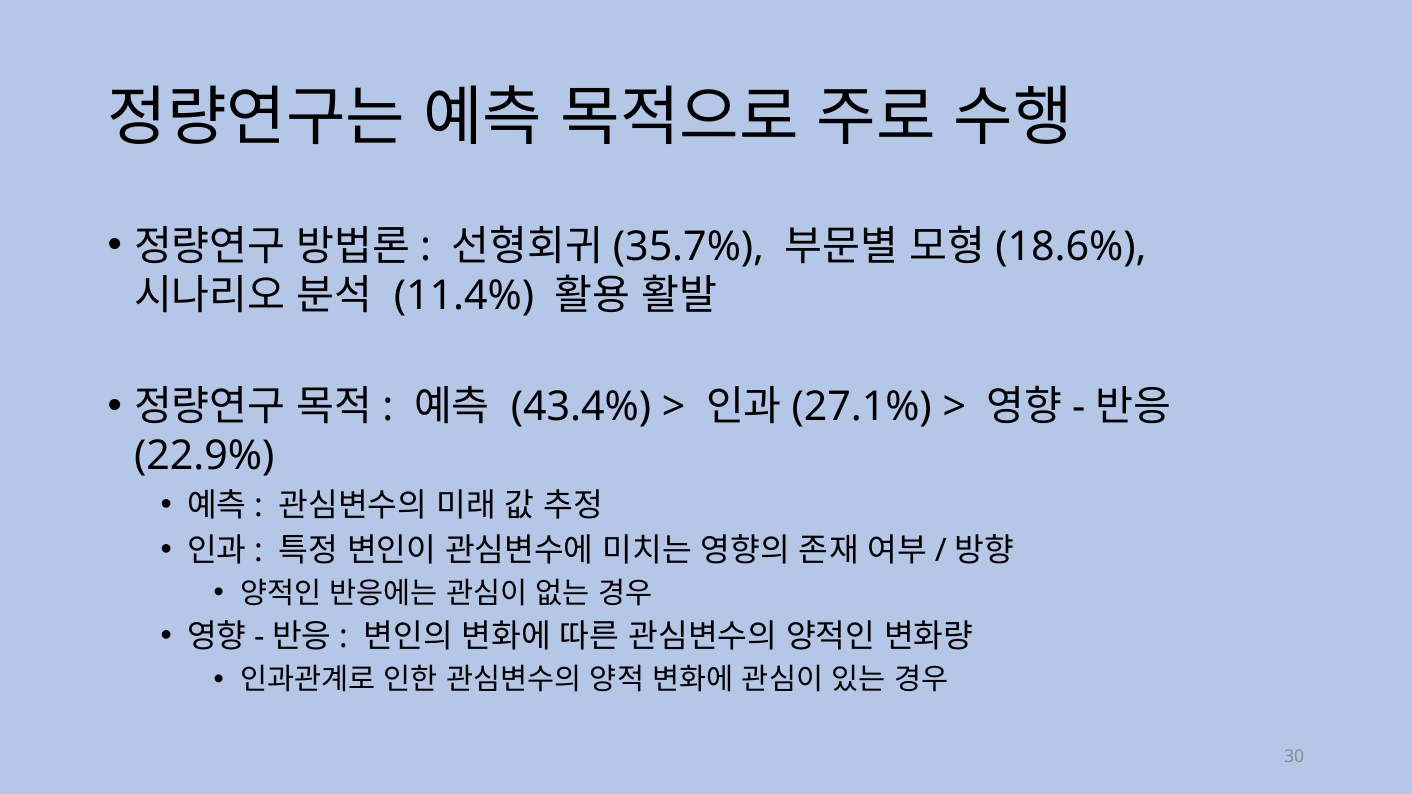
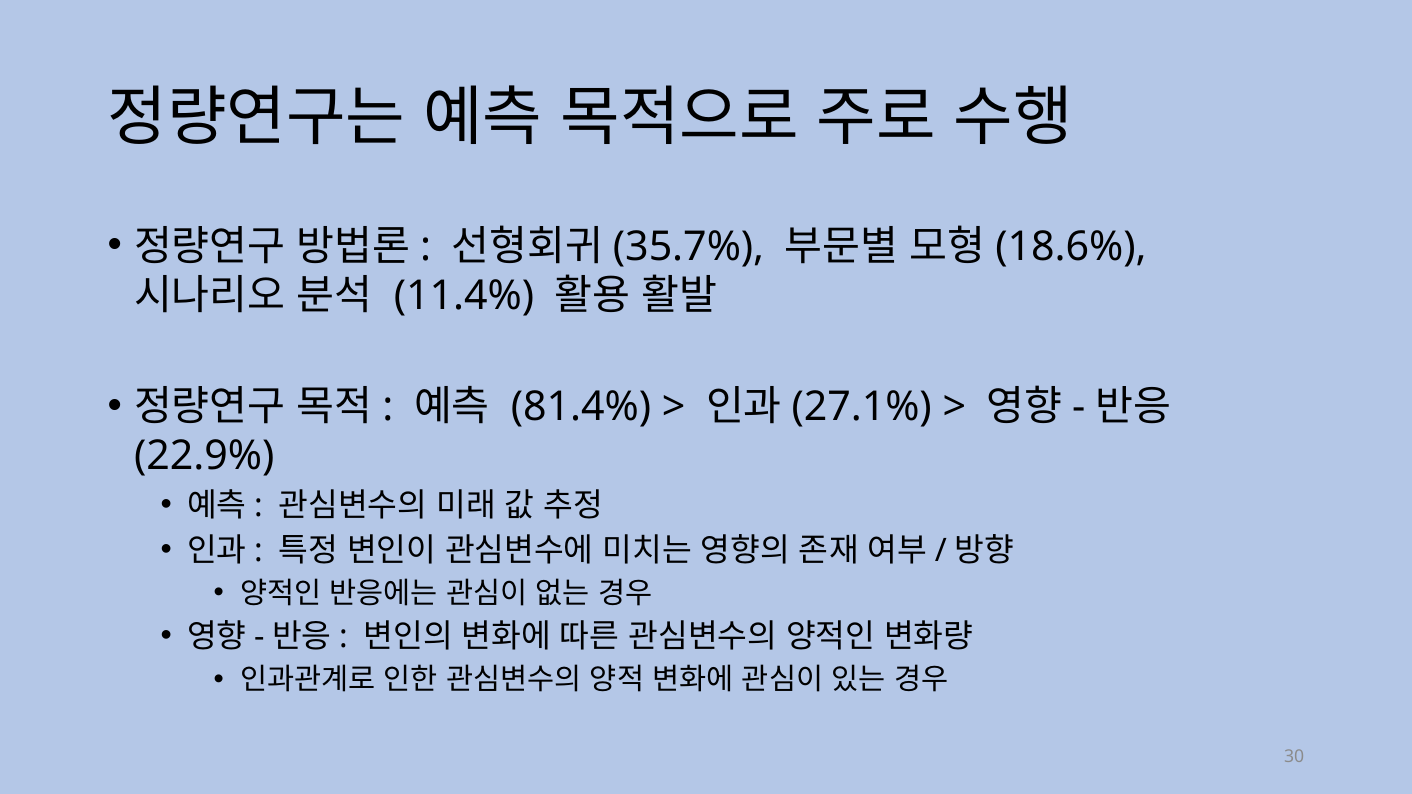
43.4%: 43.4% -> 81.4% (581, 407)
